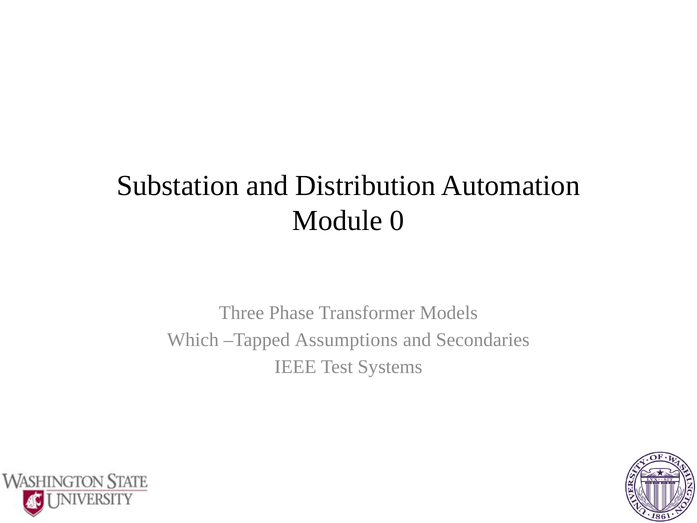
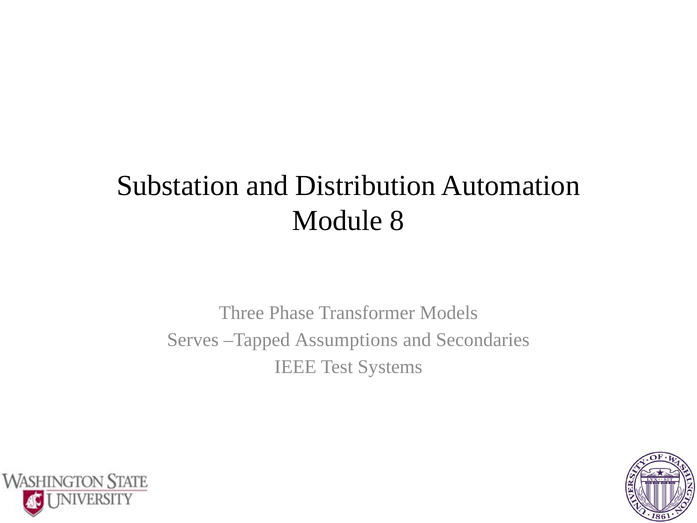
0: 0 -> 8 (397, 220)
Which: Which -> Serves (193, 340)
